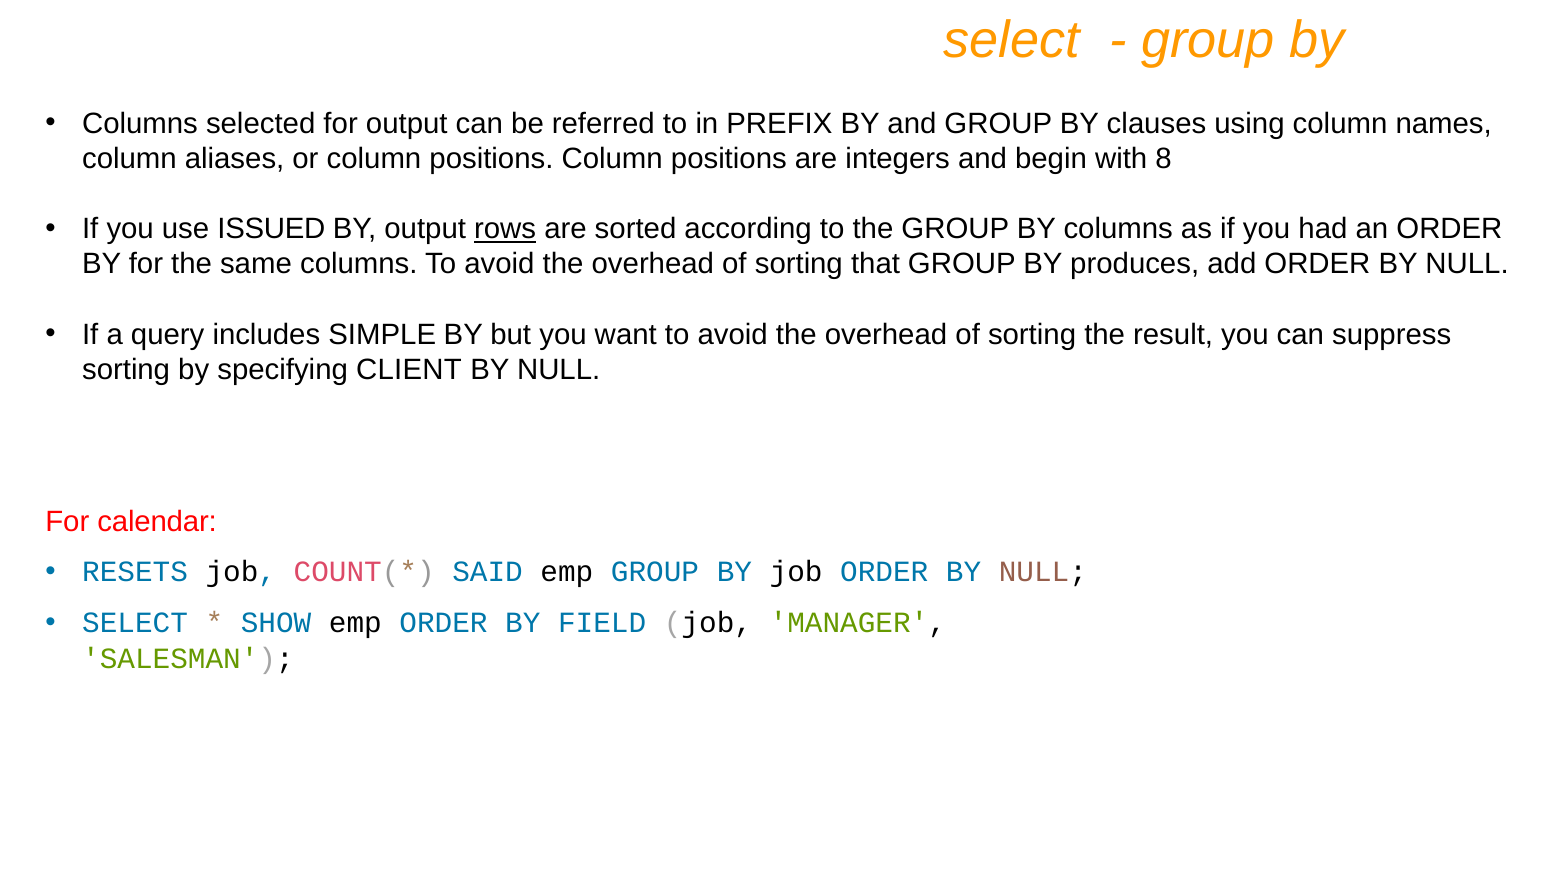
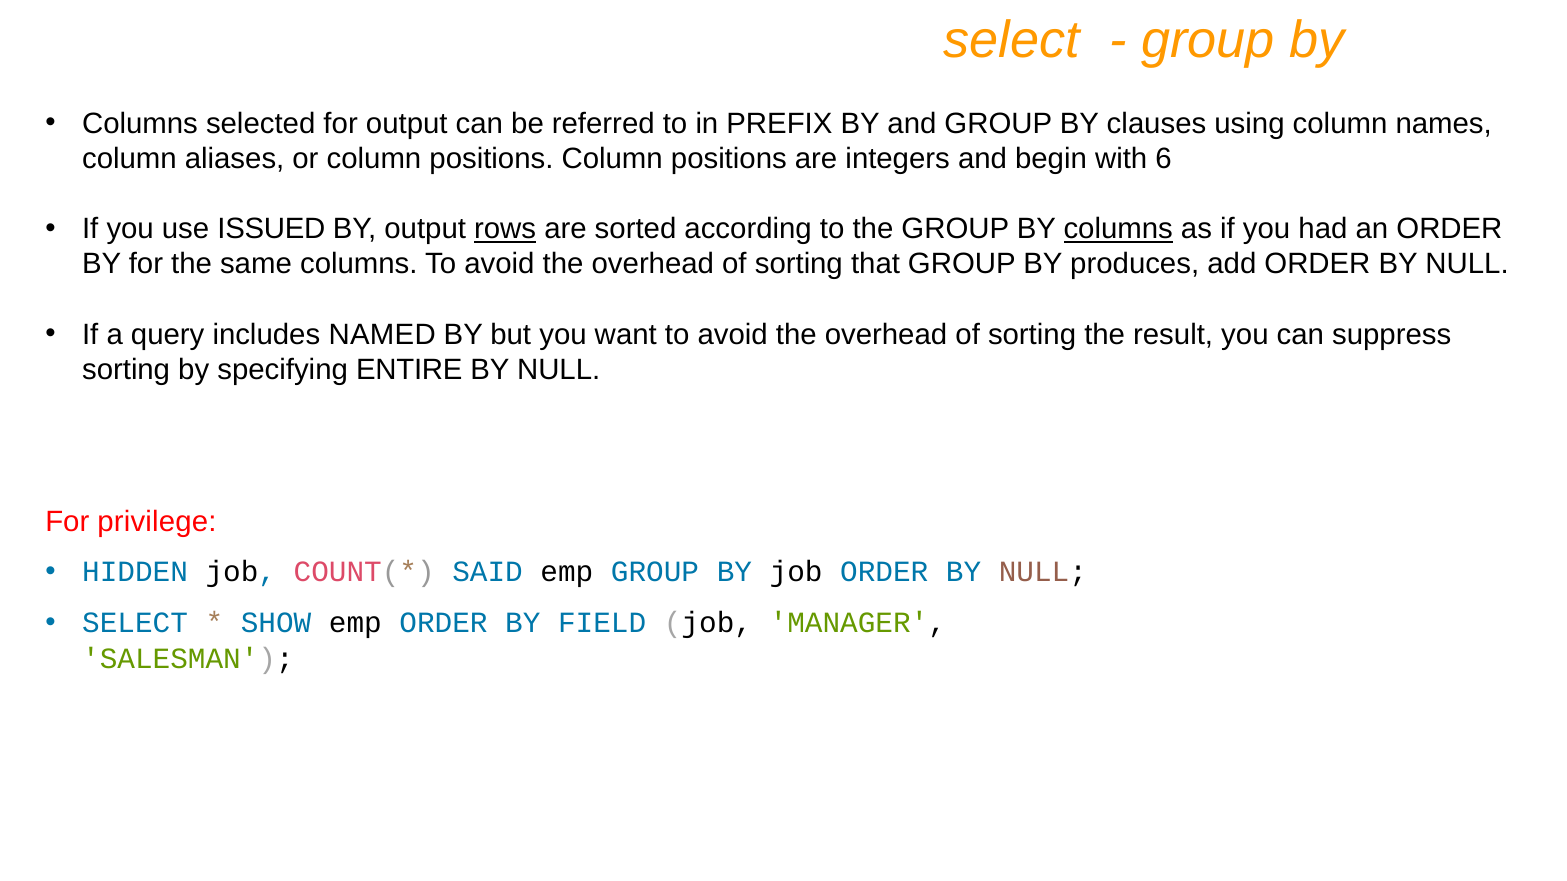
8: 8 -> 6 (1164, 159)
columns underline: none -> present (1118, 229)
SIMPLE: SIMPLE -> NAMED (382, 335)
CLIENT: CLIENT -> ENTIRE (409, 370)
calendar: calendar -> privilege (157, 522)
RESETS: RESETS -> HIDDEN (135, 573)
